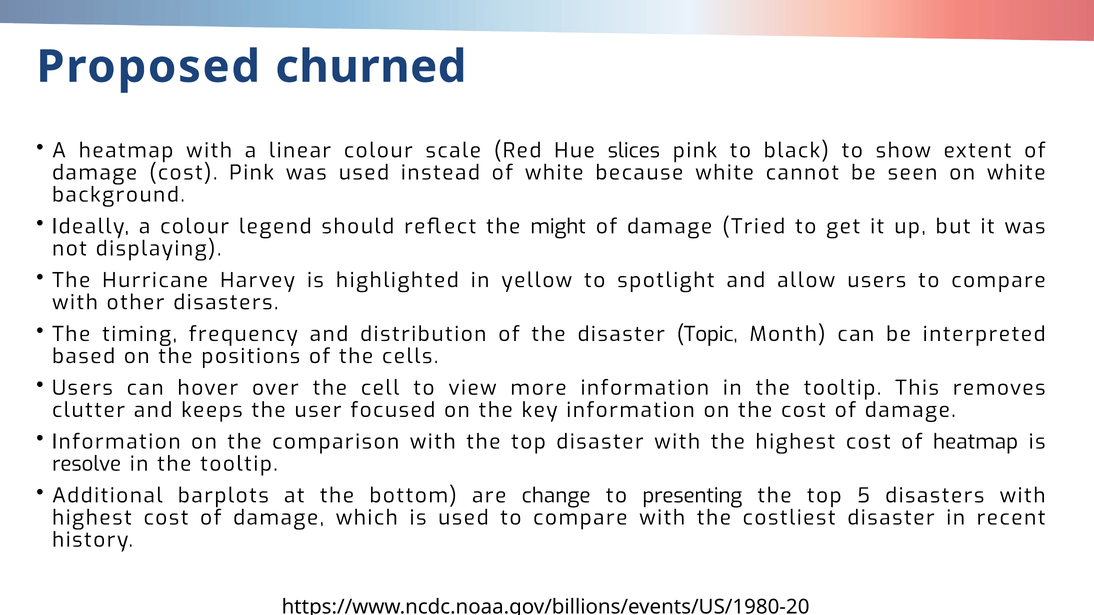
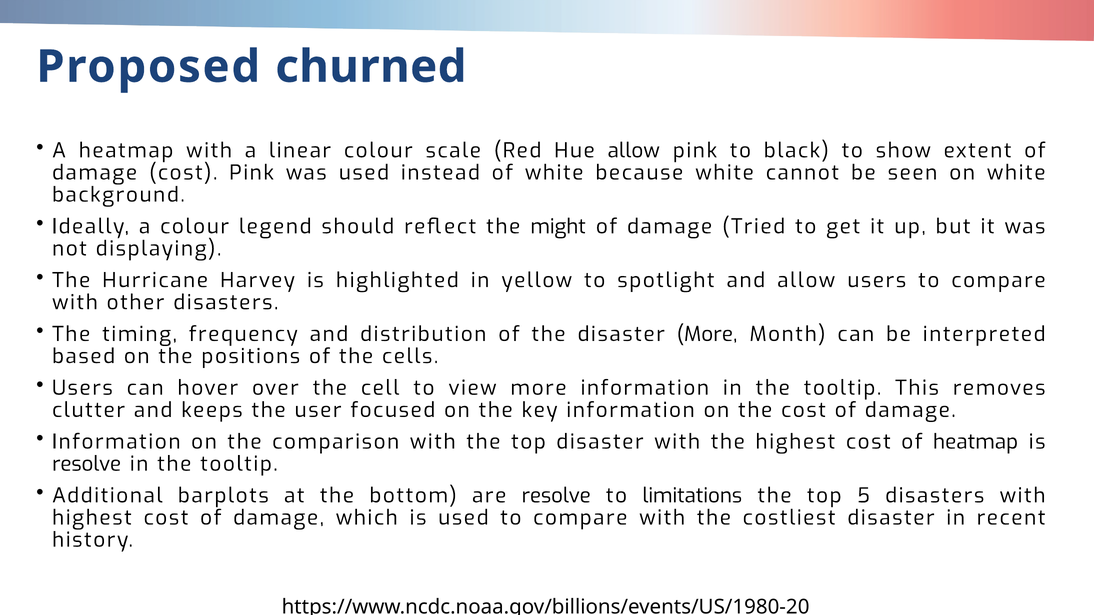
Hue slices: slices -> allow (634, 151)
disaster Topic: Topic -> More (707, 334)
are change: change -> resolve (556, 496)
presenting: presenting -> limitations (692, 496)
